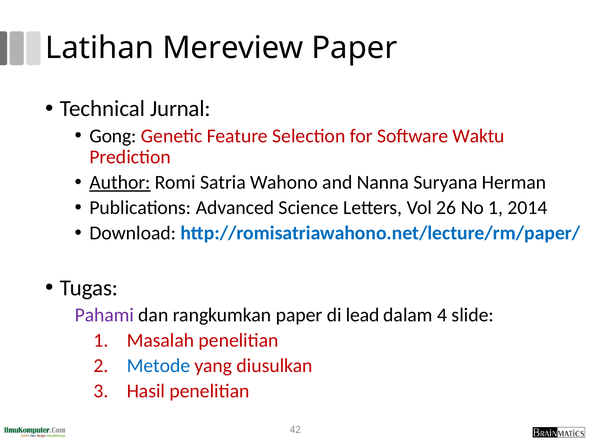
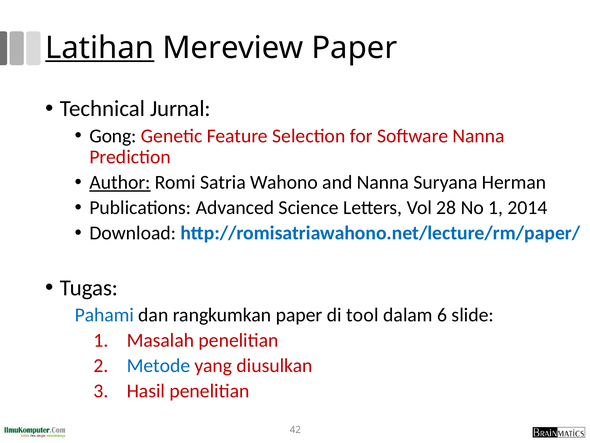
Latihan underline: none -> present (100, 48)
Software Waktu: Waktu -> Nanna (479, 136)
26: 26 -> 28 (446, 208)
Pahami colour: purple -> blue (104, 315)
lead: lead -> tool (362, 315)
4: 4 -> 6 (442, 315)
